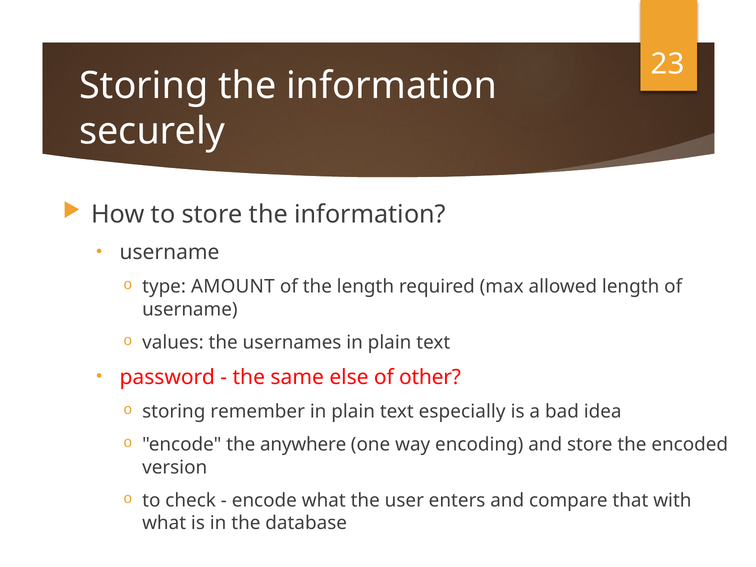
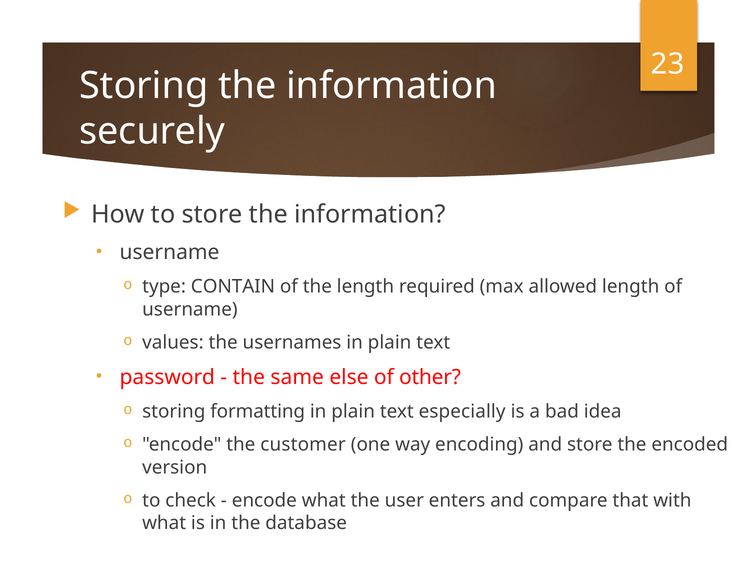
AMOUNT: AMOUNT -> CONTAIN (233, 287)
remember: remember -> formatting (258, 411)
anywhere: anywhere -> customer (303, 445)
